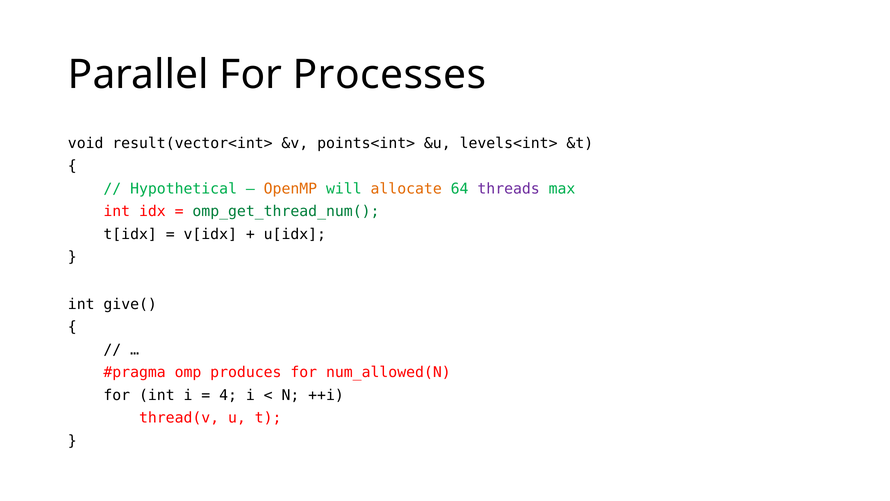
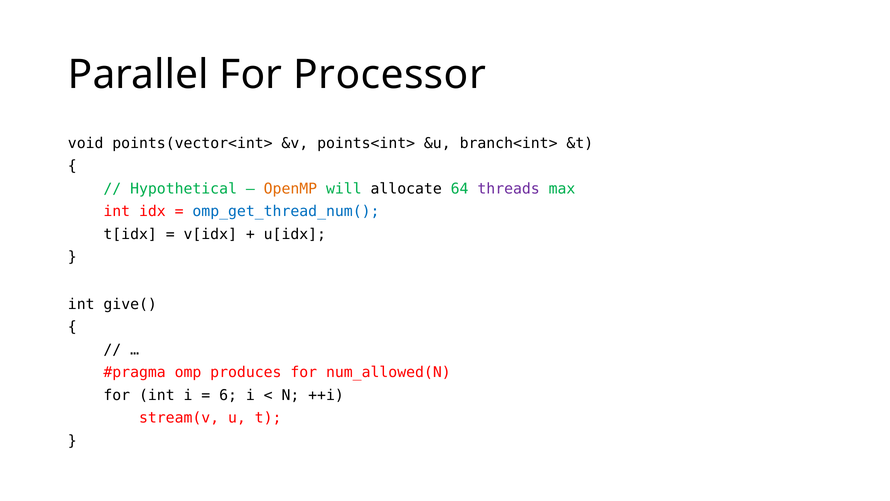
Processes: Processes -> Processor (390, 75)
result(vector<int>: result(vector<int> -> points(vector<int> (192, 143)
levels<int>: levels<int> -> branch<int> (509, 143)
allocate colour: orange -> black (406, 189)
omp_get_thread_num( colour: green -> blue (286, 211)
4: 4 -> 6 (228, 395)
thread(v: thread(v -> stream(v (179, 418)
